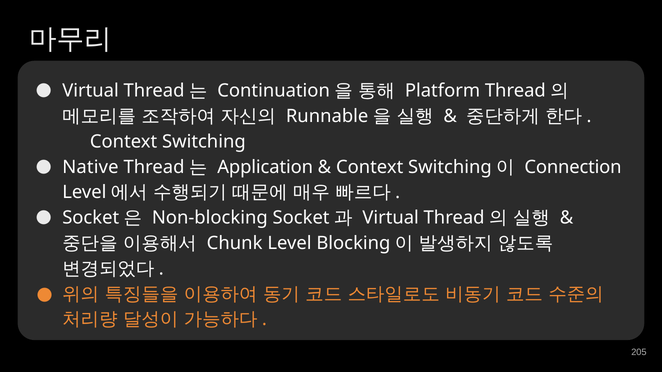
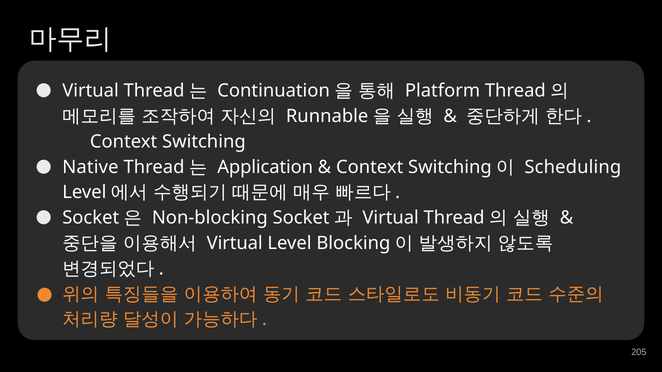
Connection: Connection -> Scheduling (573, 167)
Chunk: Chunk -> Virtual (235, 243)
